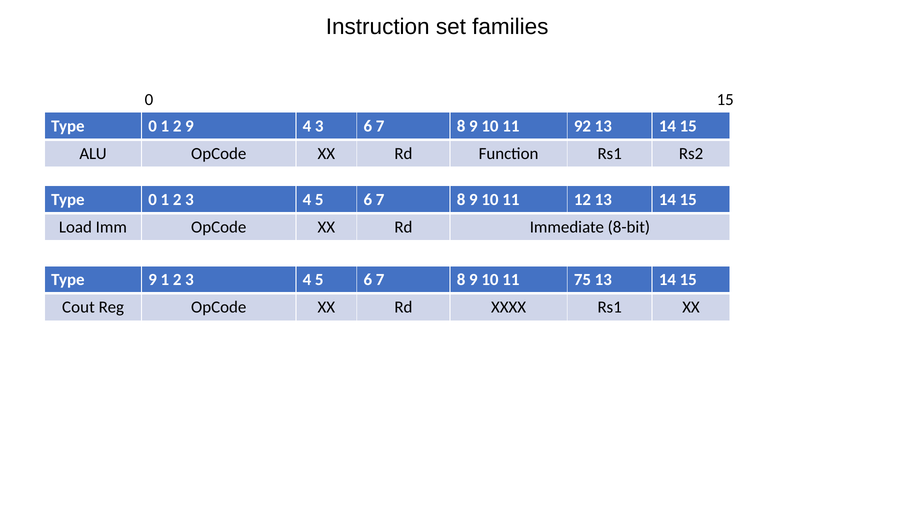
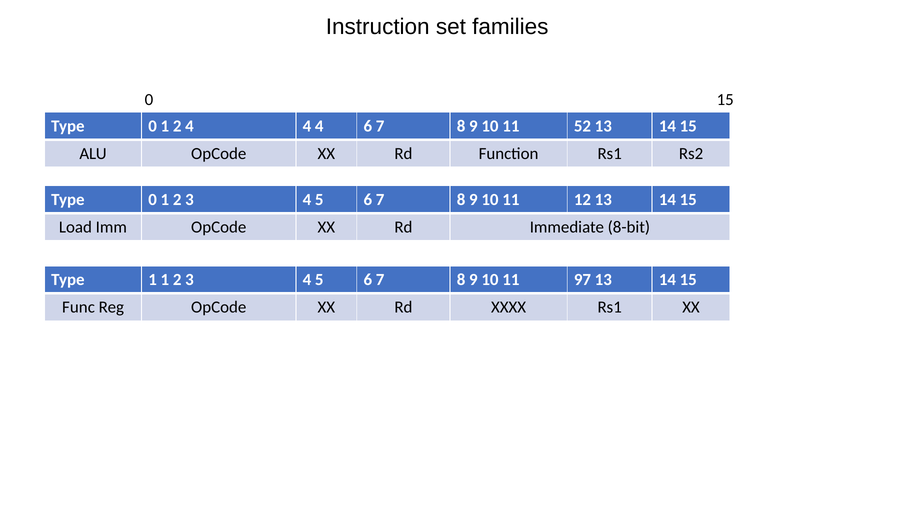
2 9: 9 -> 4 (190, 126)
3: 3 -> 4 (319, 126)
92: 92 -> 52 (582, 126)
Type 9: 9 -> 1 (153, 280)
75: 75 -> 97 (582, 280)
Cout: Cout -> Func (78, 307)
